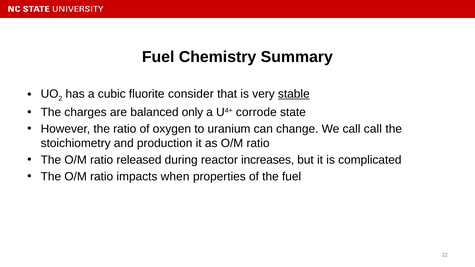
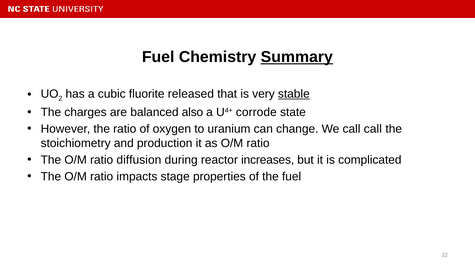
Summary underline: none -> present (297, 57)
consider: consider -> released (191, 94)
only: only -> also (192, 112)
released: released -> diffusion (139, 160)
when: when -> stage (175, 177)
